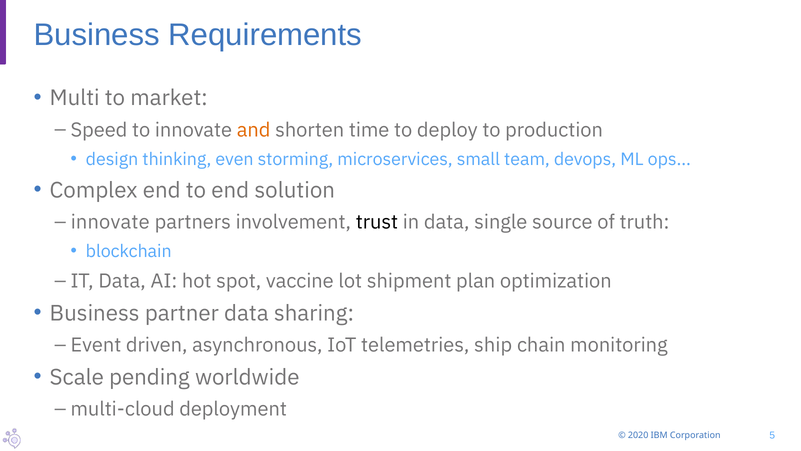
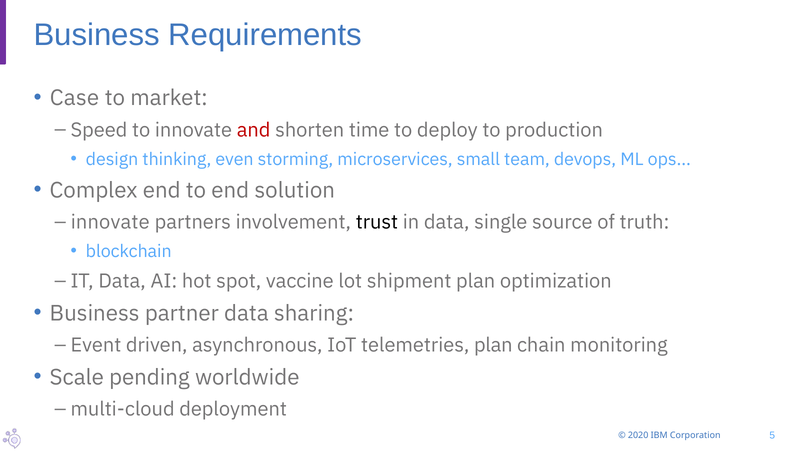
Multi: Multi -> Case (74, 98)
and colour: orange -> red (254, 130)
telemetries ship: ship -> plan (493, 345)
